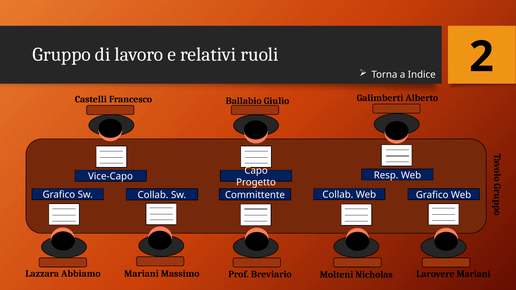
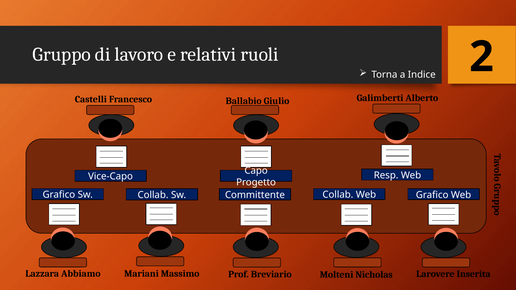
Larovere Mariani: Mariani -> Inserita (474, 274)
